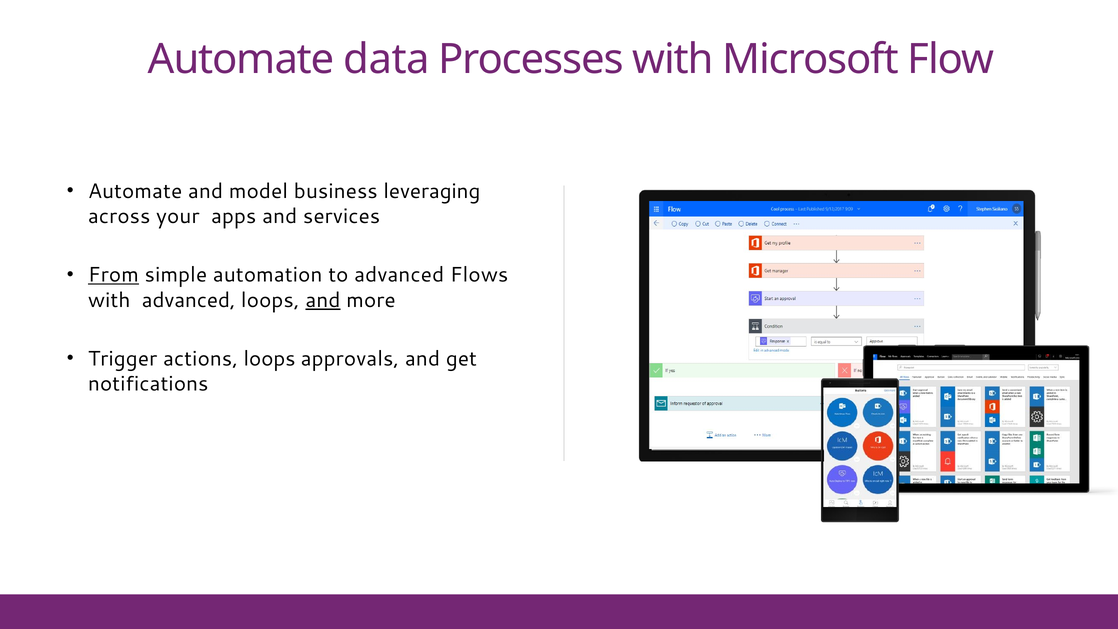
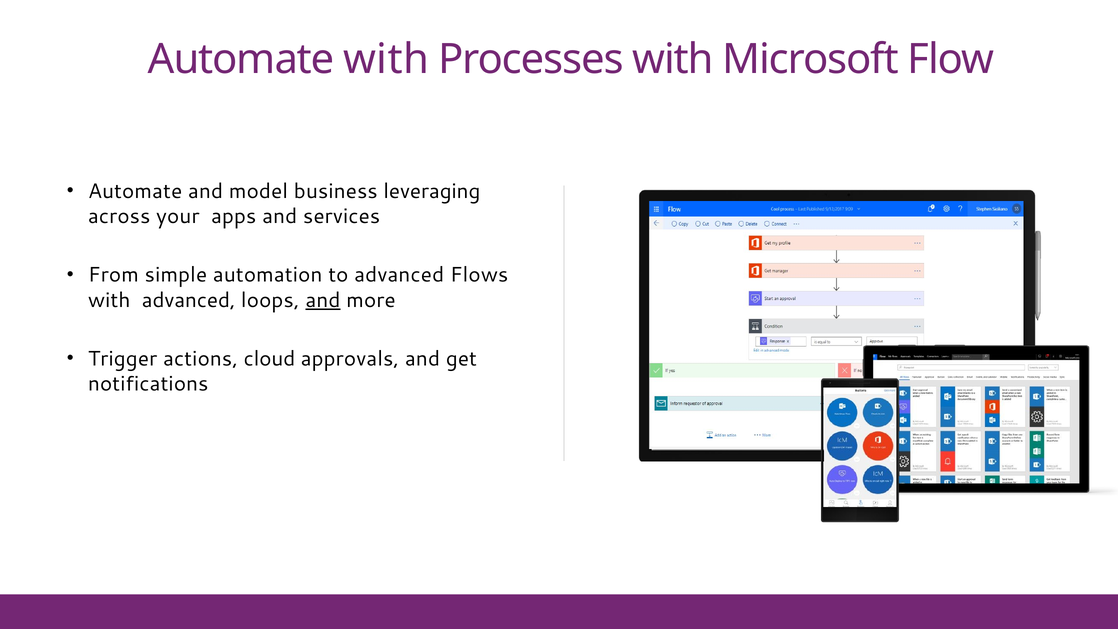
Automate data: data -> with (386, 60)
From underline: present -> none (113, 275)
actions loops: loops -> cloud (269, 359)
